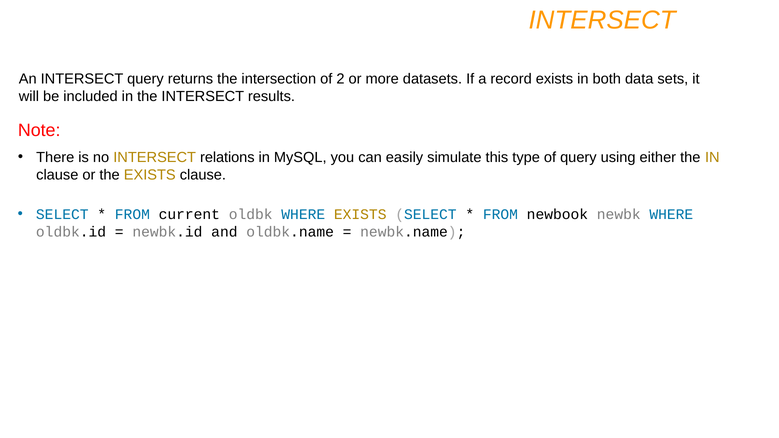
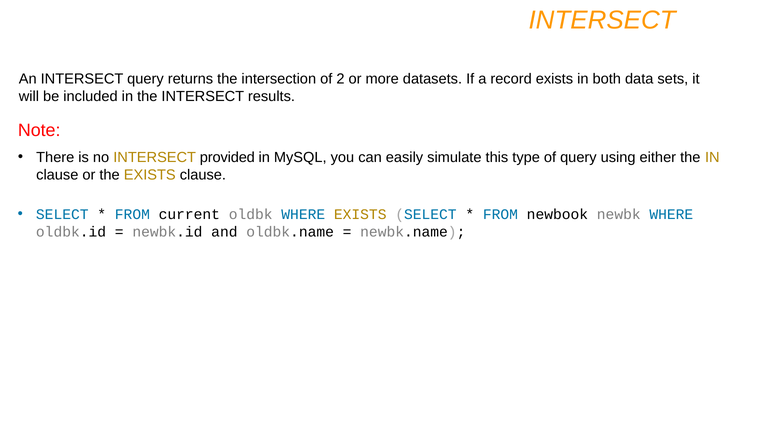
relations: relations -> provided (227, 157)
